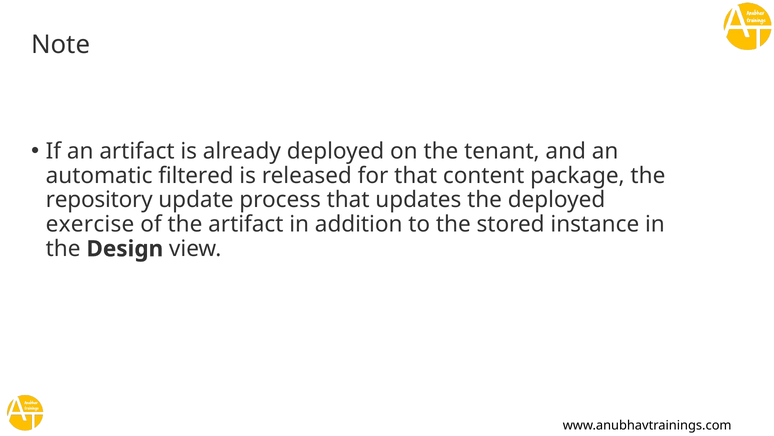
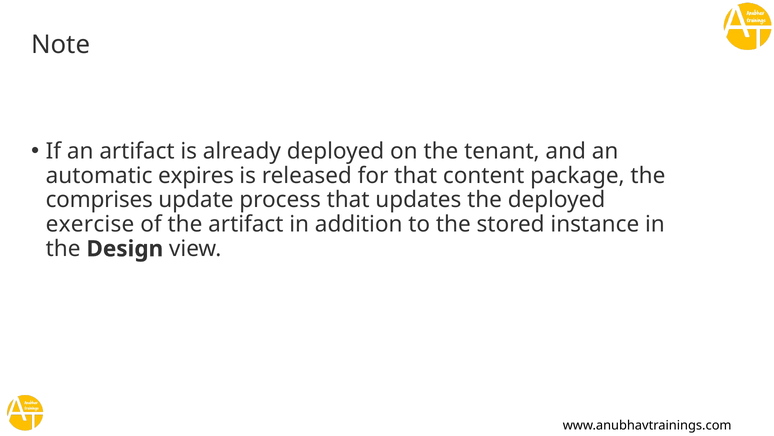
filtered: filtered -> expires (196, 175)
repository: repository -> comprises (99, 200)
